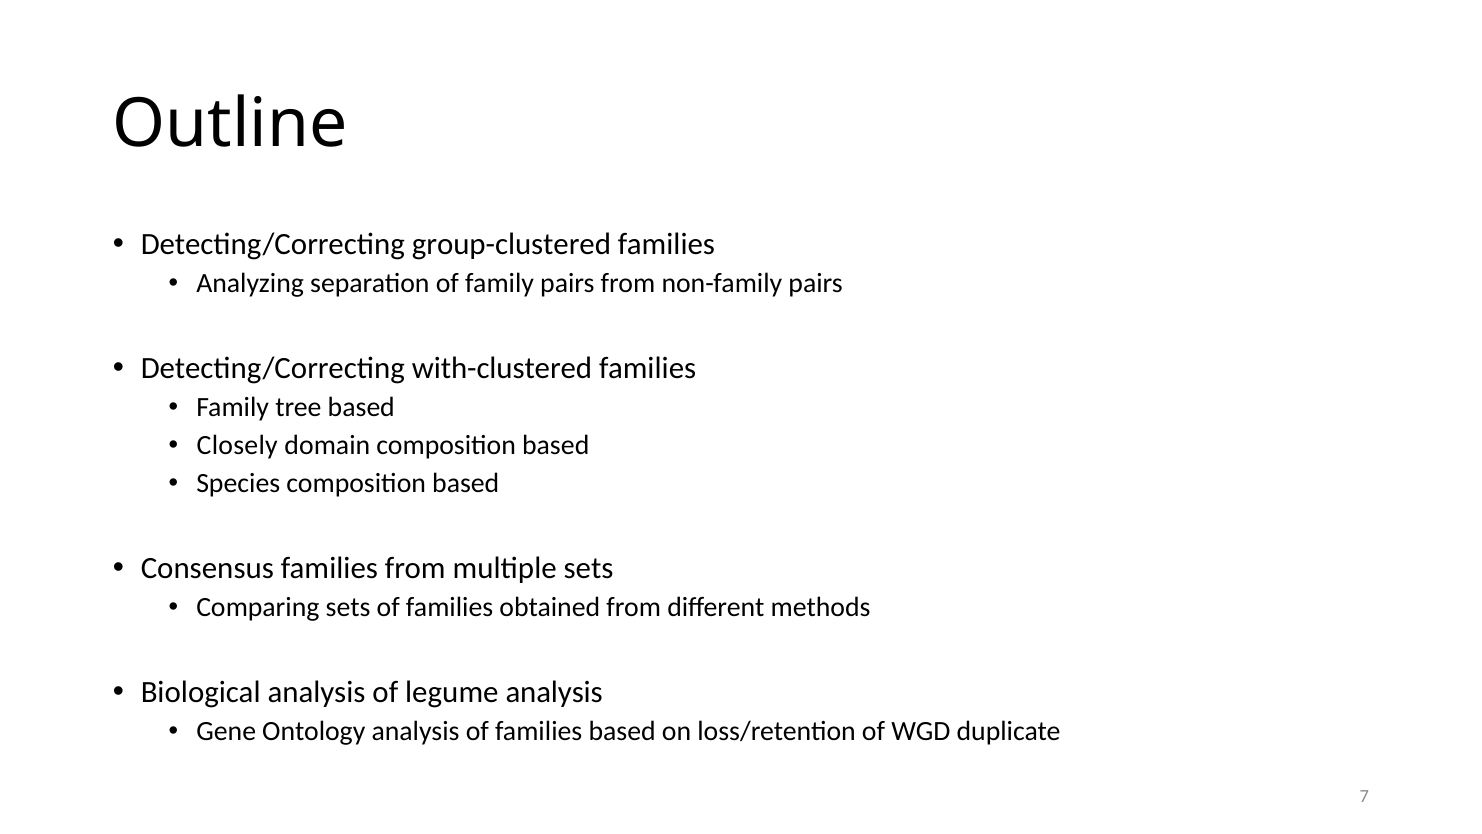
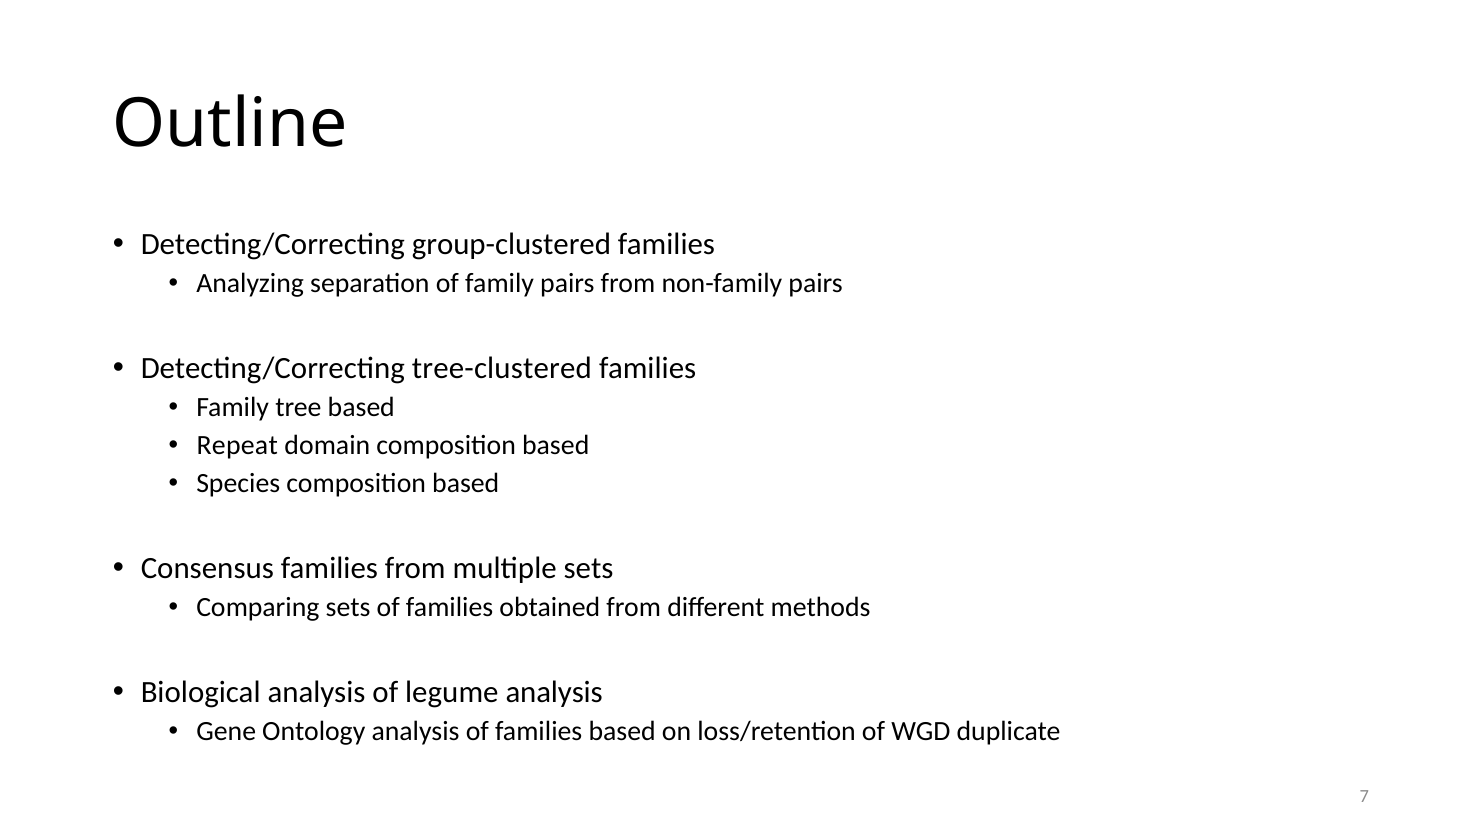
with-clustered: with-clustered -> tree-clustered (502, 368)
Closely: Closely -> Repeat (237, 445)
